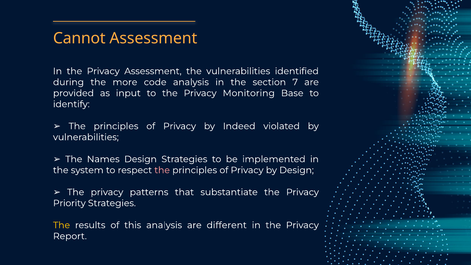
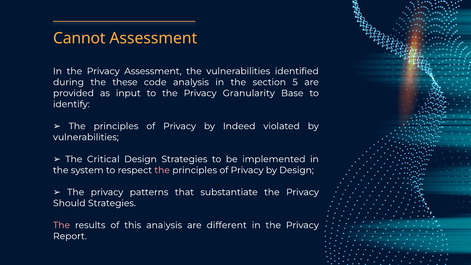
more: more -> these (125, 82)
7: 7 -> 5 (295, 82)
Monitoring: Monitoring -> Granularity (249, 93)
Names: Names -> Critical (103, 159)
Priority: Priority -> Should (69, 203)
The colour: yellow -> pink (62, 225)
